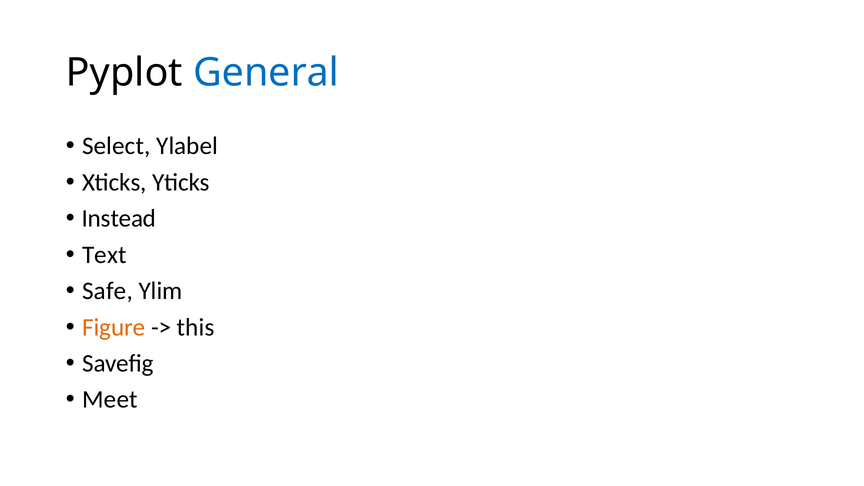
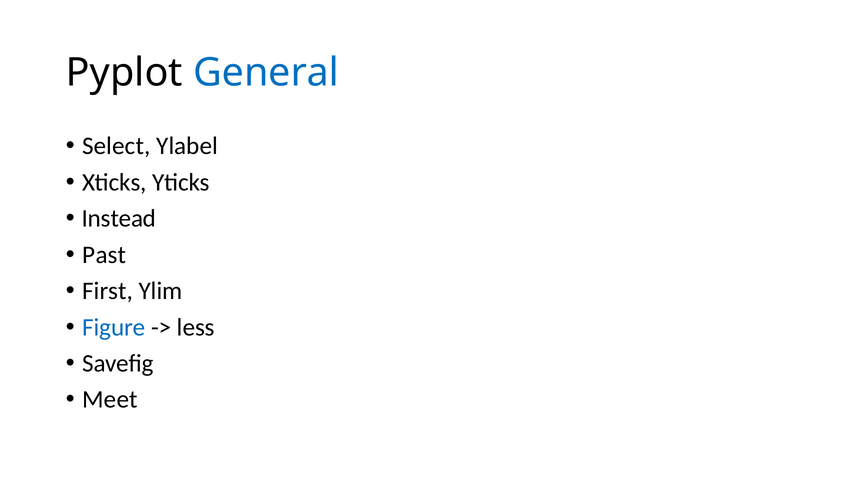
Text: Text -> Past (104, 255)
Safe: Safe -> First (108, 291)
Figure colour: orange -> blue (114, 327)
this: this -> less (196, 327)
